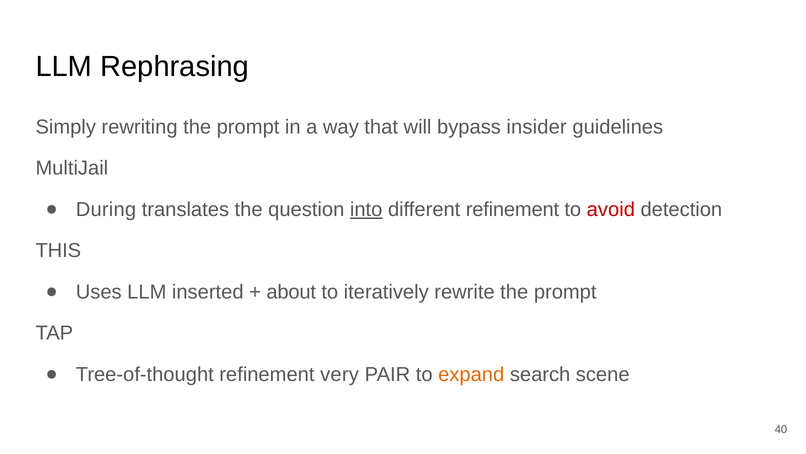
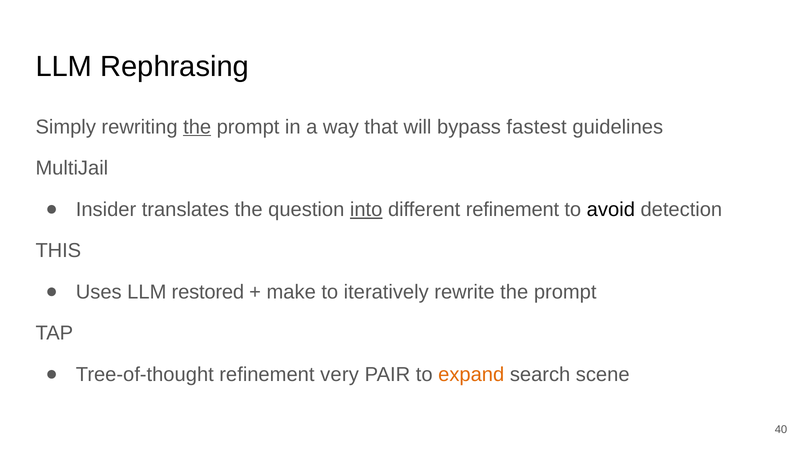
the underline: none -> present (197, 127)
insider: insider -> fastest (537, 127)
During: During -> Insider (106, 209)
avoid colour: red -> black (611, 209)
inserted: inserted -> restored (208, 292)
about: about -> make (291, 292)
